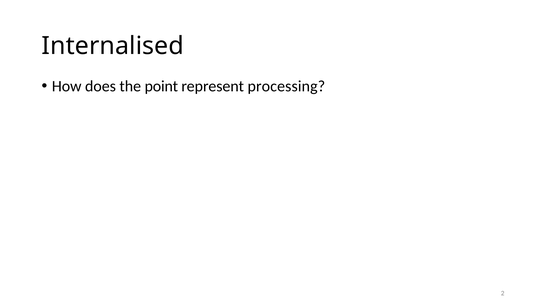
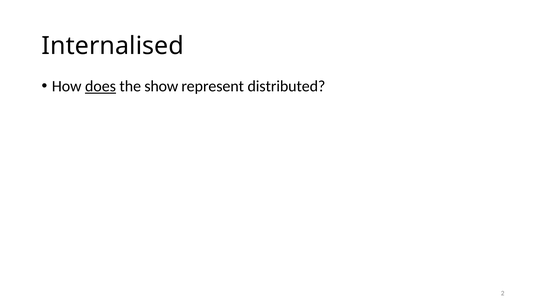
does underline: none -> present (100, 86)
point: point -> show (161, 86)
processing: processing -> distributed (286, 86)
